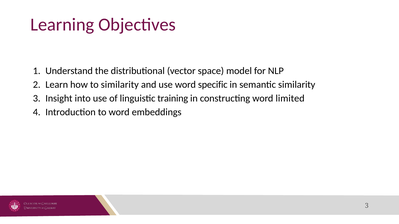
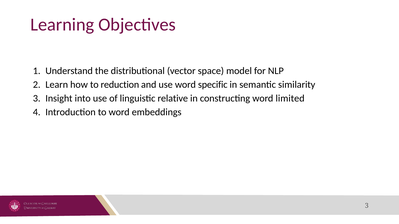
to similarity: similarity -> reduction (120, 85)
training: training -> relative (173, 98)
